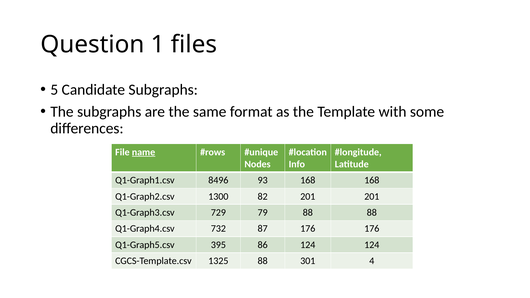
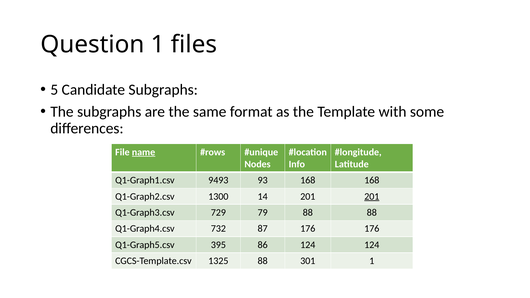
8496: 8496 -> 9493 (218, 180)
82: 82 -> 14 (263, 197)
201 underline: none -> present (372, 197)
301 4: 4 -> 1 (372, 261)
